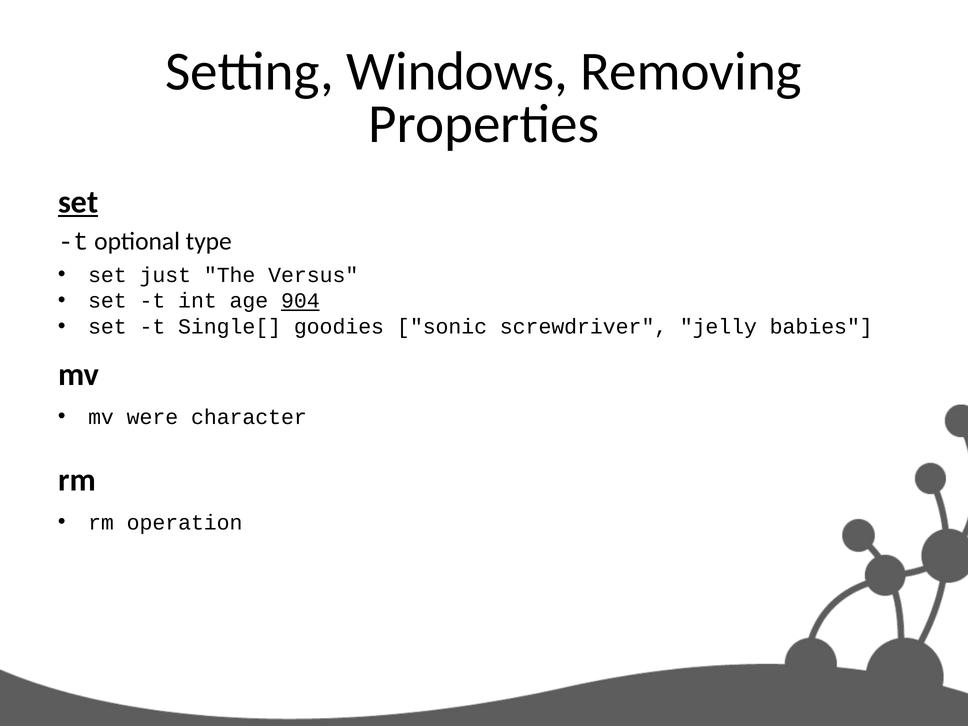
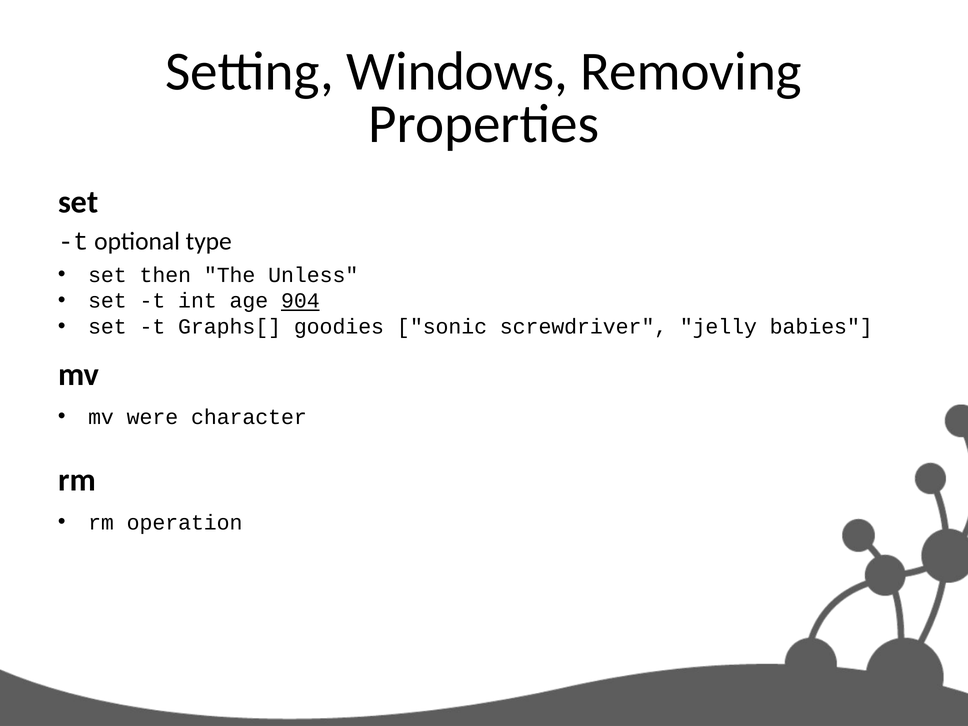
set underline: present -> none (78, 202)
just: just -> then (165, 275)
Versus: Versus -> Unless (313, 275)
Single[: Single[ -> Graphs[ (230, 327)
